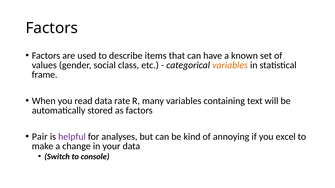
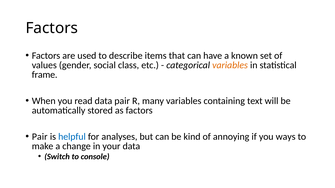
data rate: rate -> pair (122, 101)
helpful colour: purple -> blue (72, 137)
excel: excel -> ways (286, 137)
